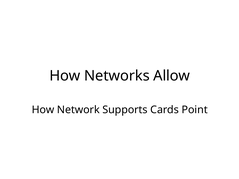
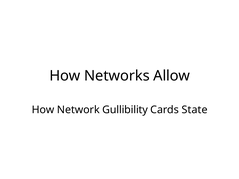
Supports: Supports -> Gullibility (125, 110)
Point: Point -> State (195, 110)
